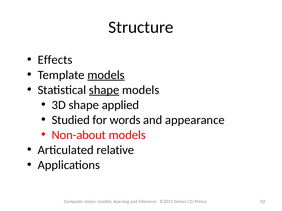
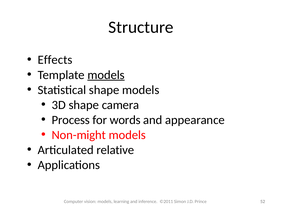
shape underline: present -> none (104, 90)
applied: applied -> camera (120, 105)
Studied: Studied -> Process (71, 120)
Non-about: Non-about -> Non-might (79, 135)
